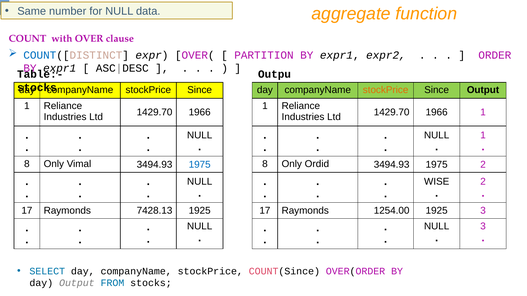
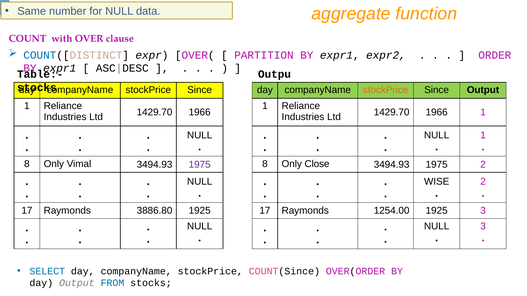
1975 colour: blue -> purple (200, 165)
Ordid: Ordid -> Close (317, 164)
7428.13: 7428.13 -> 3886.80 (155, 211)
